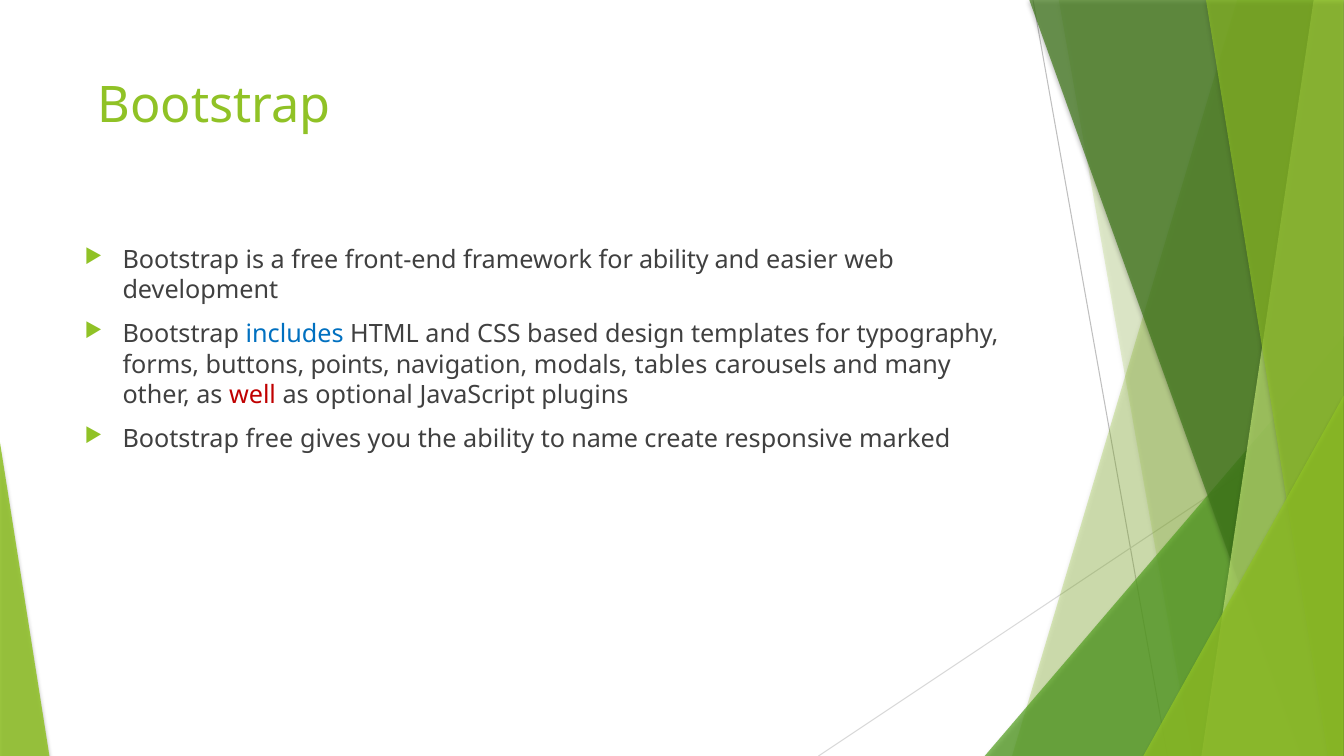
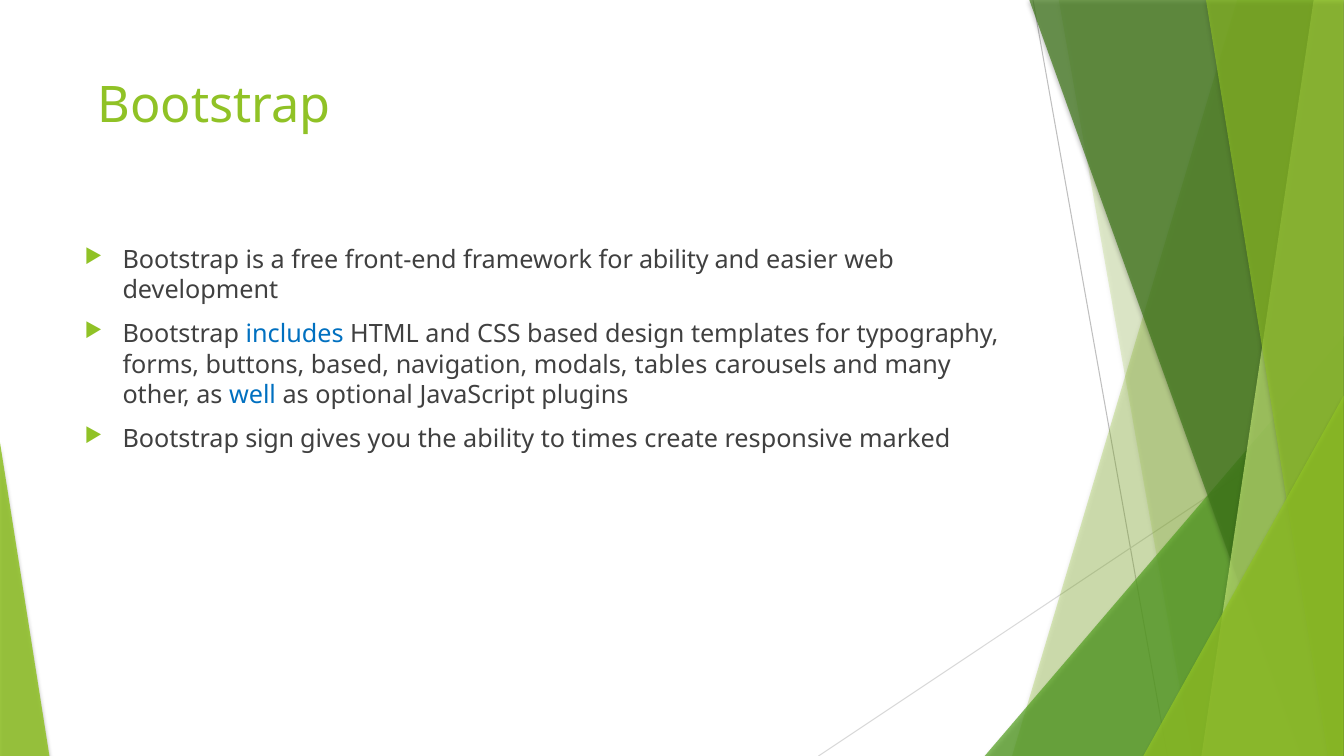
buttons points: points -> based (350, 365)
well colour: red -> blue (253, 395)
Bootstrap free: free -> sign (270, 439)
name: name -> times (605, 439)
